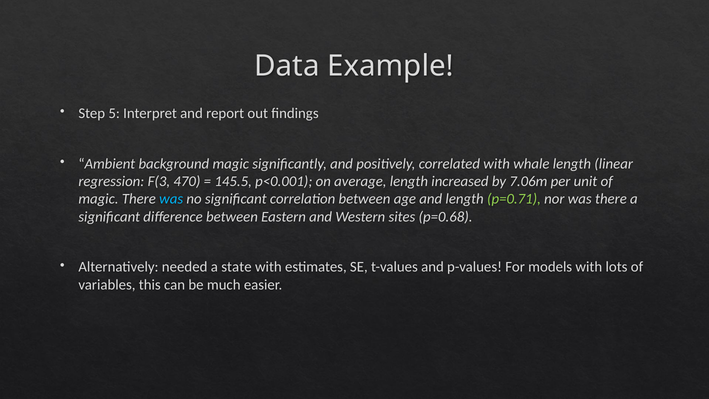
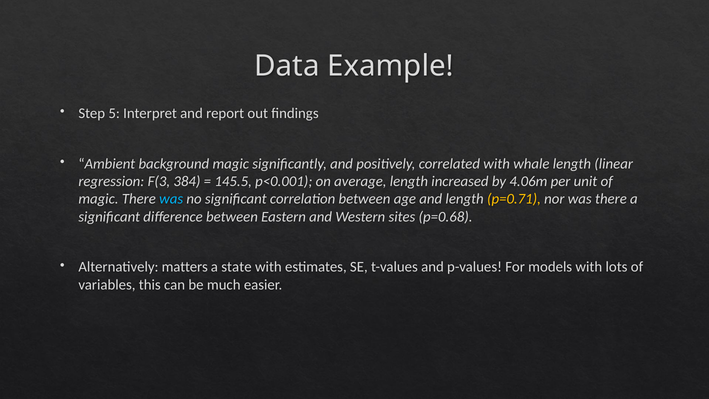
470: 470 -> 384 (187, 181)
7.06m: 7.06m -> 4.06m (528, 181)
p=0.71 colour: light green -> yellow (514, 199)
needed: needed -> matters (185, 267)
